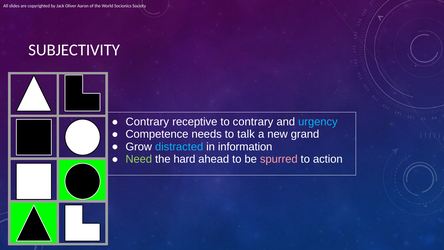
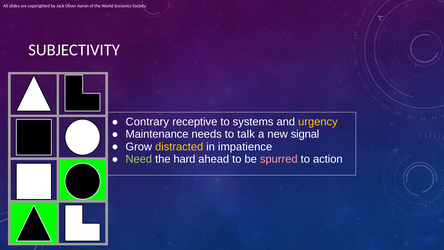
to contrary: contrary -> systems (253, 122)
urgency colour: light blue -> yellow (318, 122)
Competence: Competence -> Maintenance (157, 134)
grand: grand -> signal (305, 134)
distracted colour: light blue -> yellow (179, 147)
information: information -> impatience (245, 147)
